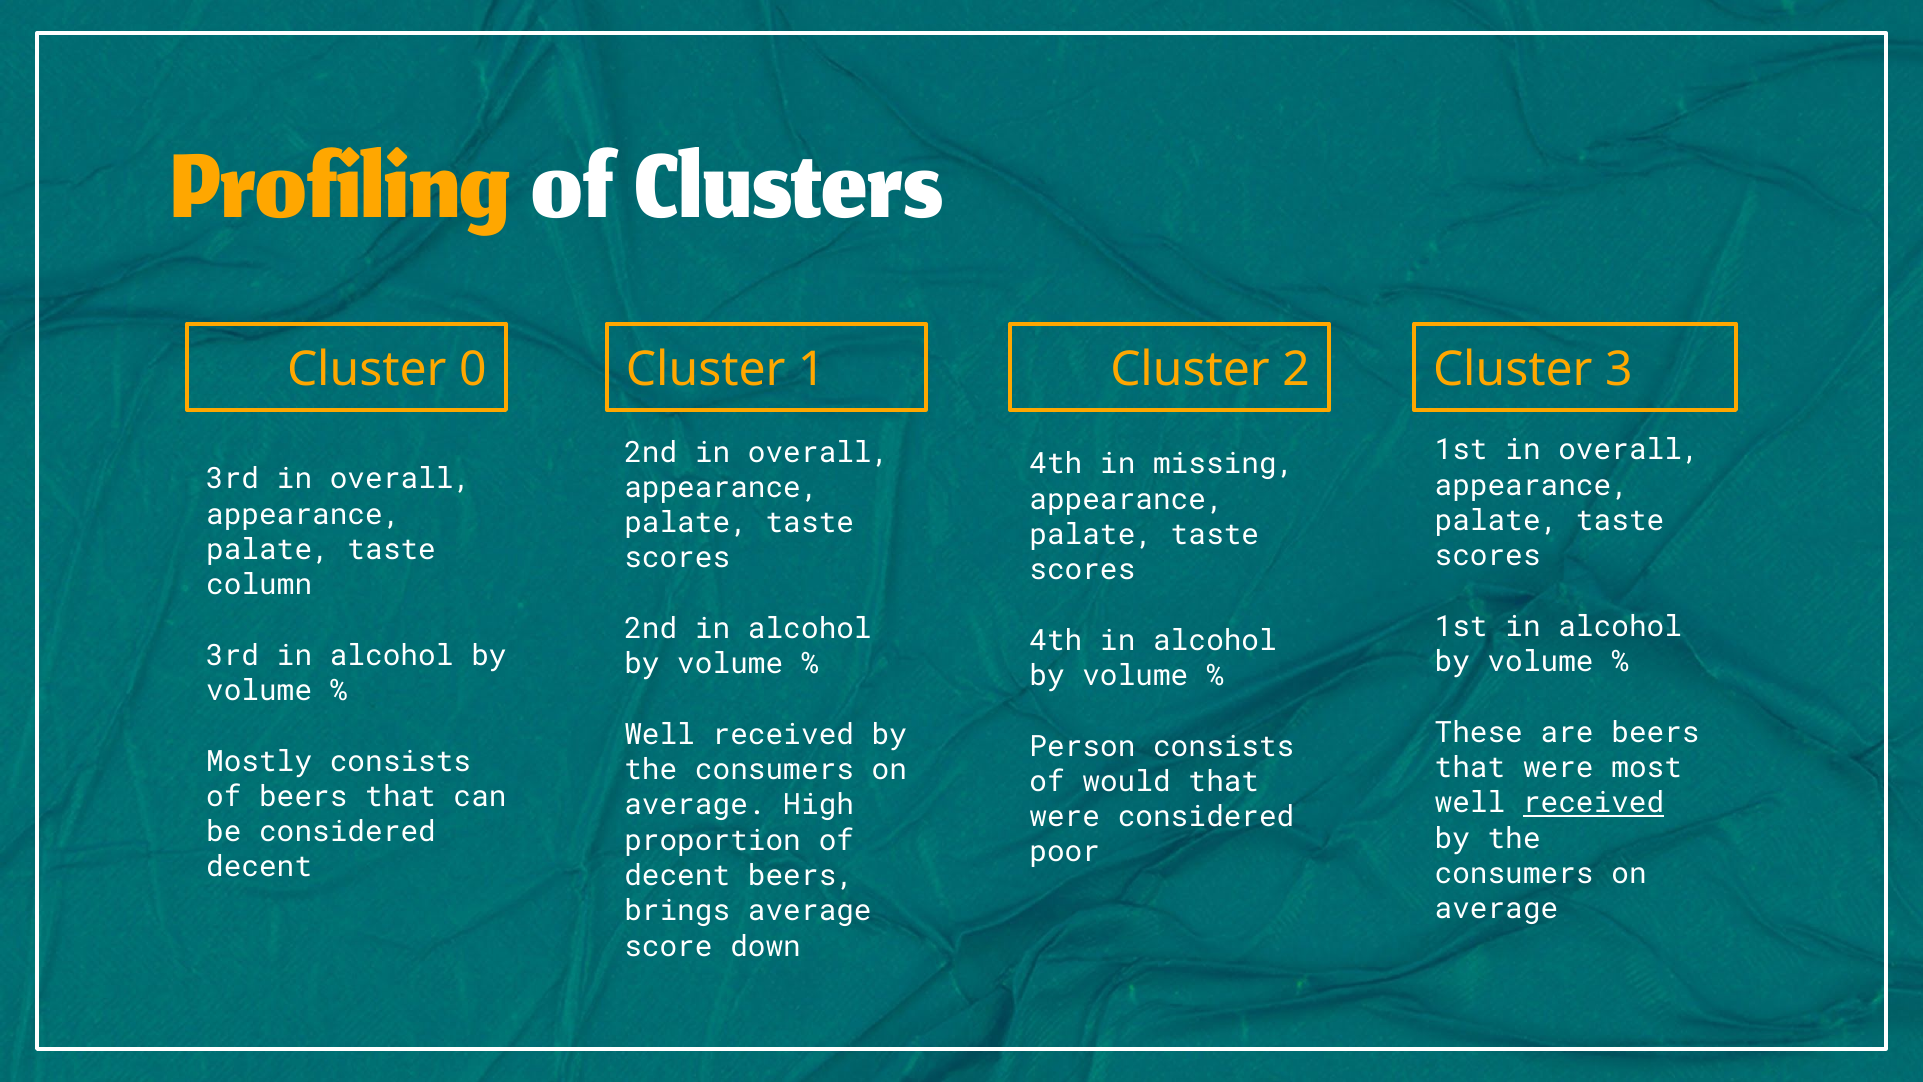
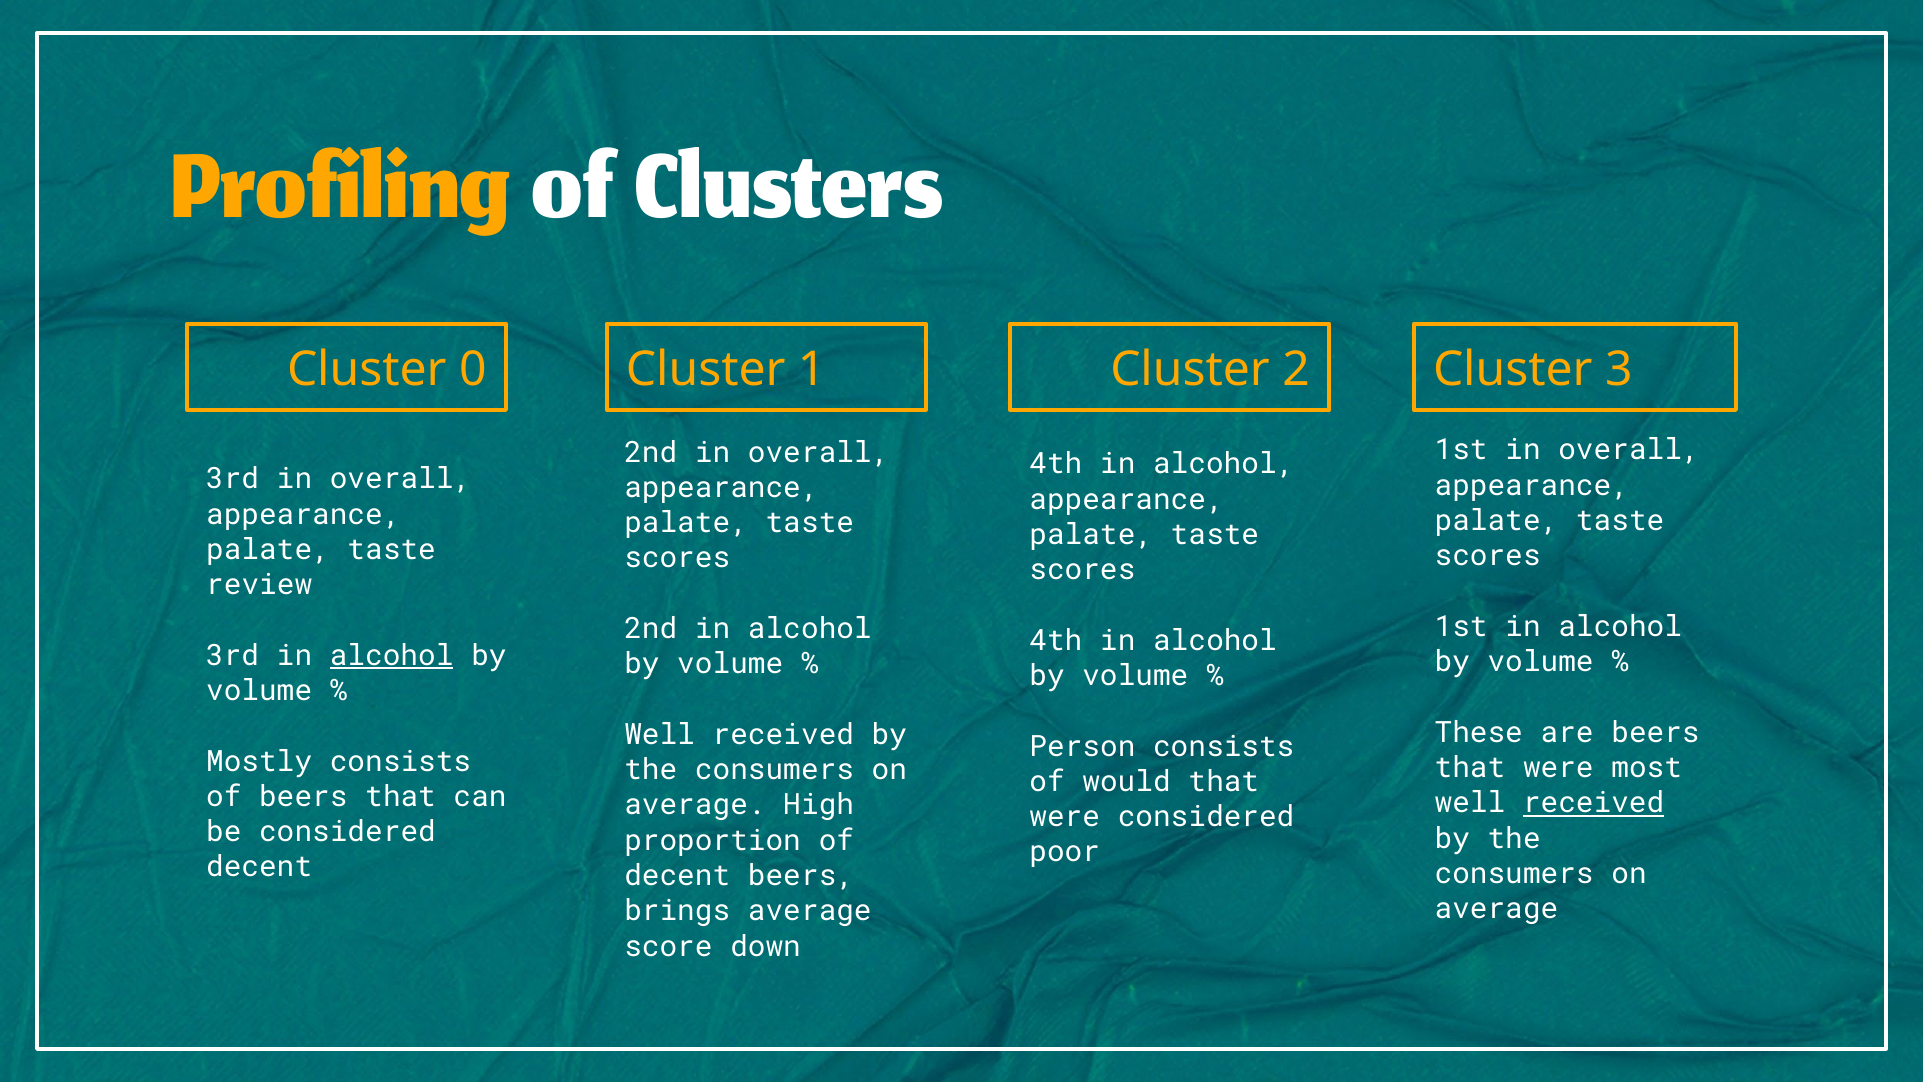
missing: missing -> alcohol (1224, 464)
column: column -> review (259, 585)
alcohol underline: none -> present (392, 655)
